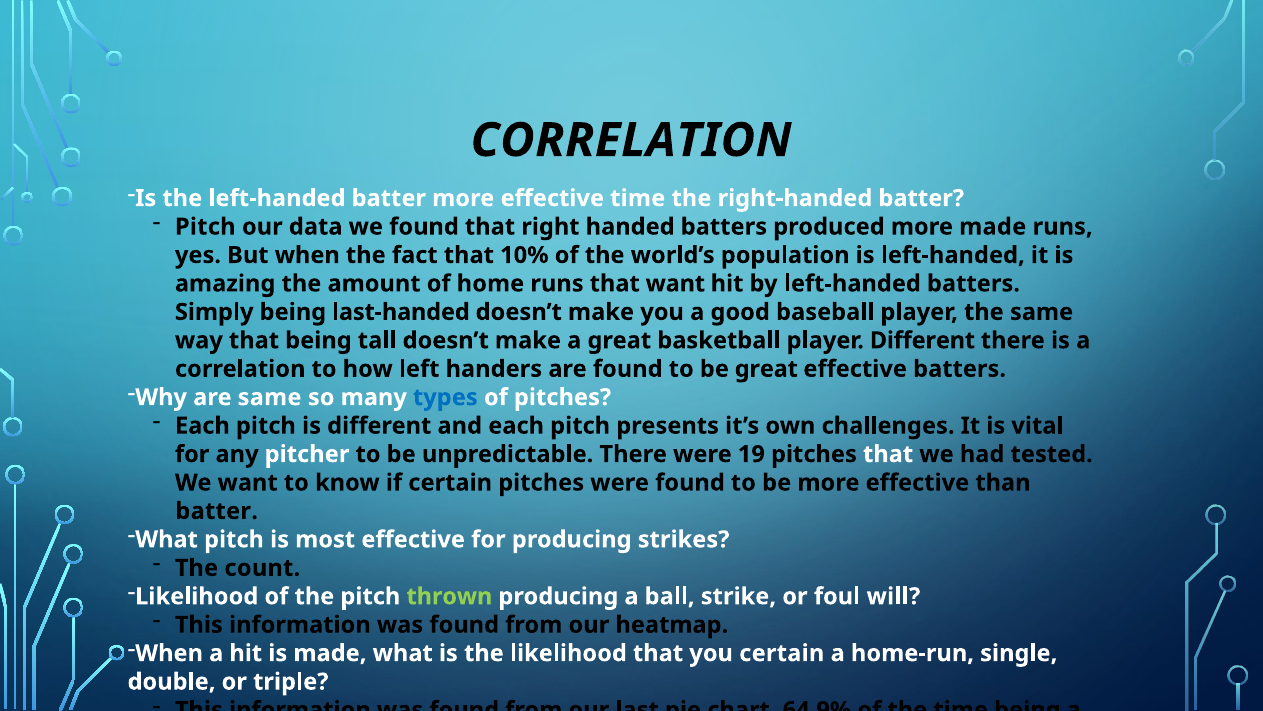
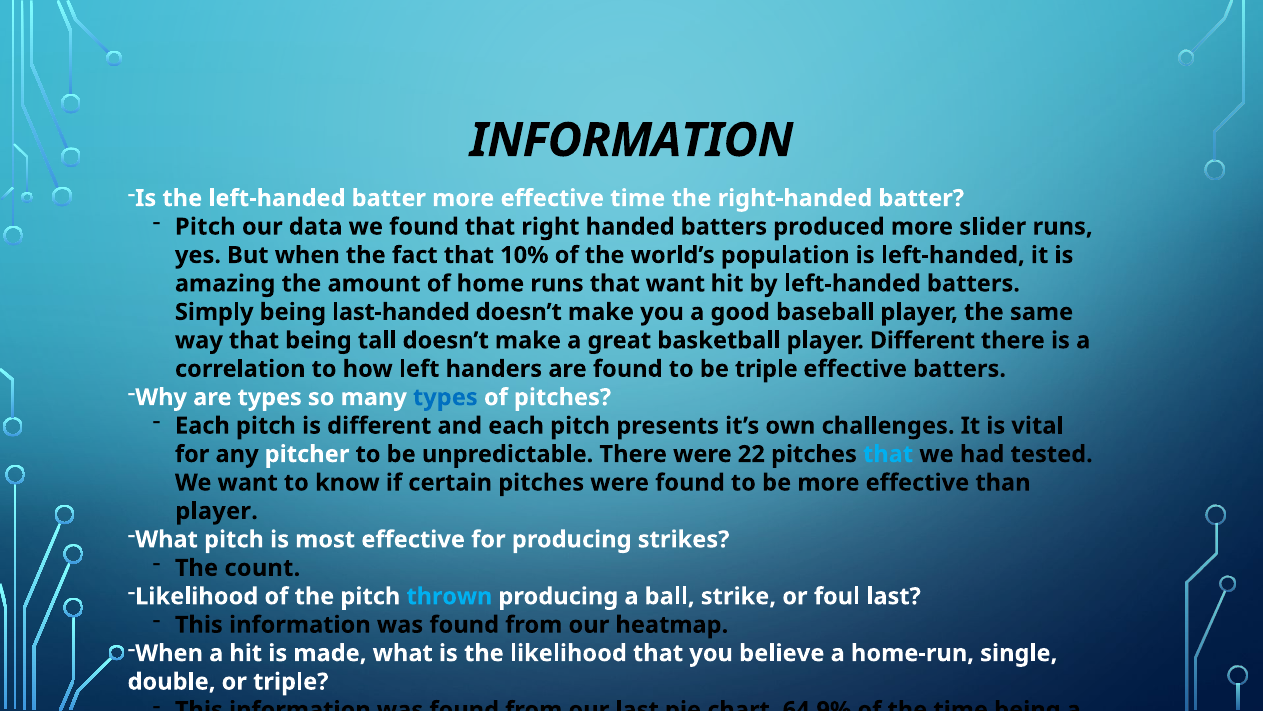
CORRELATION: CORRELATION -> INFORMATION (632, 140)
more made: made -> slider (993, 227)
be great: great -> triple (766, 369)
are same: same -> types (270, 397)
19: 19 -> 22 (751, 454)
that colour: white -> light blue (888, 454)
batter: batter -> player (217, 511)
thrown colour: light green -> light blue (449, 596)
foul will: will -> last (894, 596)
you certain: certain -> believe (782, 653)
